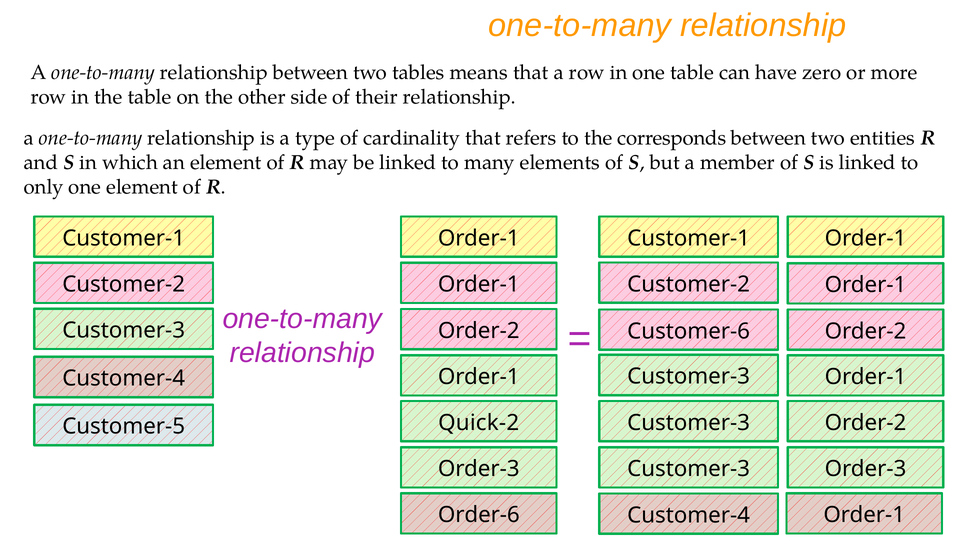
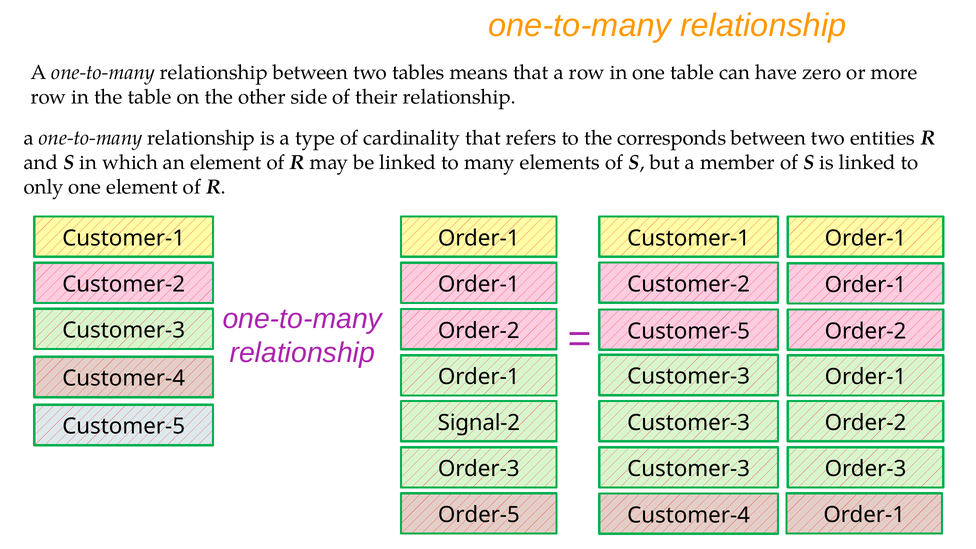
Customer-6: Customer-6 -> Customer-5 (689, 331)
Quick-2: Quick-2 -> Signal-2 (479, 423)
Order-6: Order-6 -> Order-5 (479, 515)
